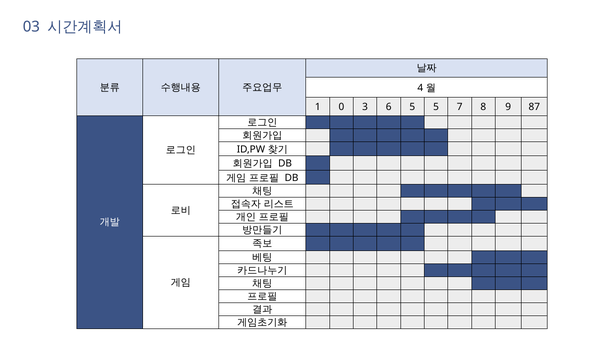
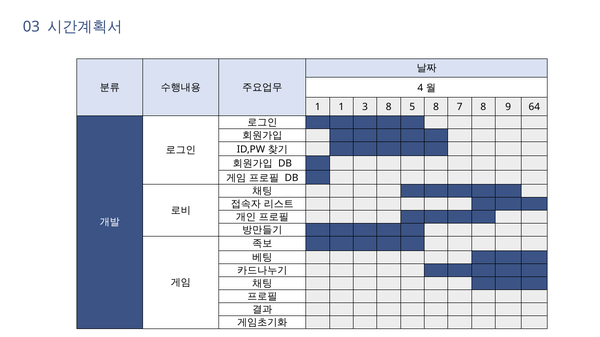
1 0: 0 -> 1 (341, 107)
3 6: 6 -> 8 (389, 107)
5 5: 5 -> 8 (436, 107)
87: 87 -> 64 (534, 107)
